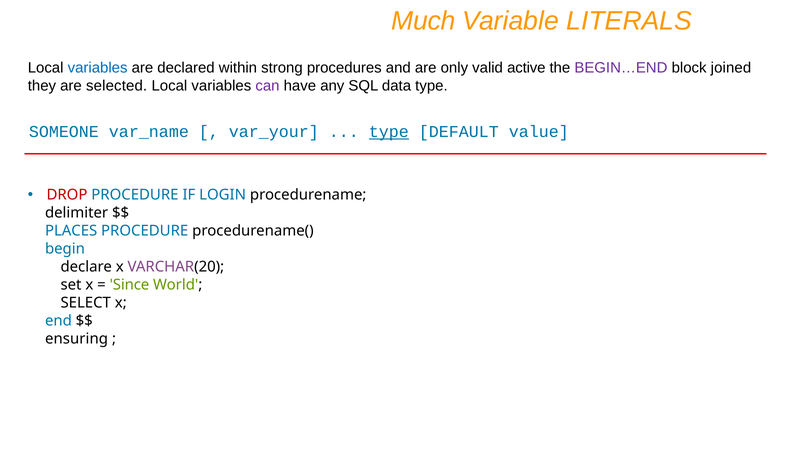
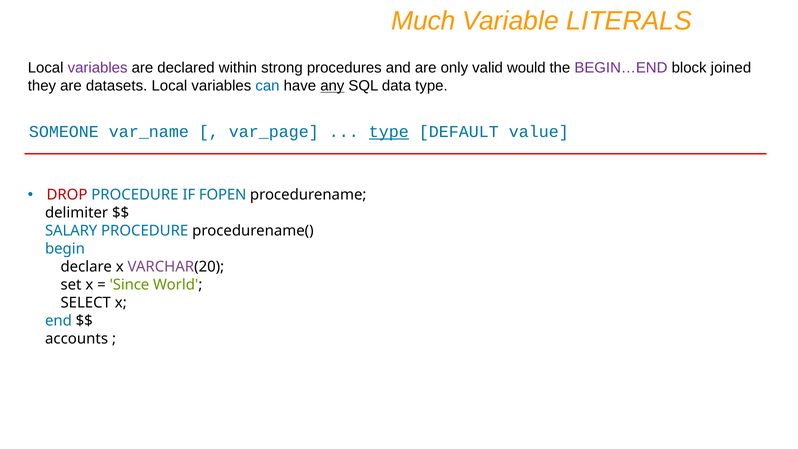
variables colour: blue -> purple (98, 68)
active: active -> would (526, 68)
selected: selected -> datasets (117, 86)
can colour: purple -> blue (267, 86)
any underline: none -> present (332, 86)
var_your: var_your -> var_page (274, 132)
LOGIN: LOGIN -> FOPEN (223, 195)
PLACES: PLACES -> SALARY (71, 231)
ensuring: ensuring -> accounts (77, 339)
